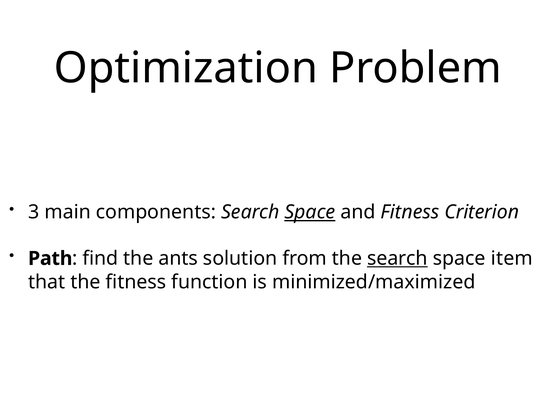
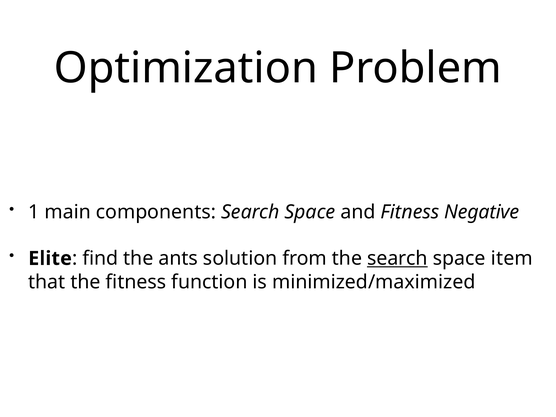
3: 3 -> 1 (34, 212)
Space underline: present -> none (310, 212)
Criterion: Criterion -> Negative (482, 212)
Path: Path -> Elite (50, 258)
